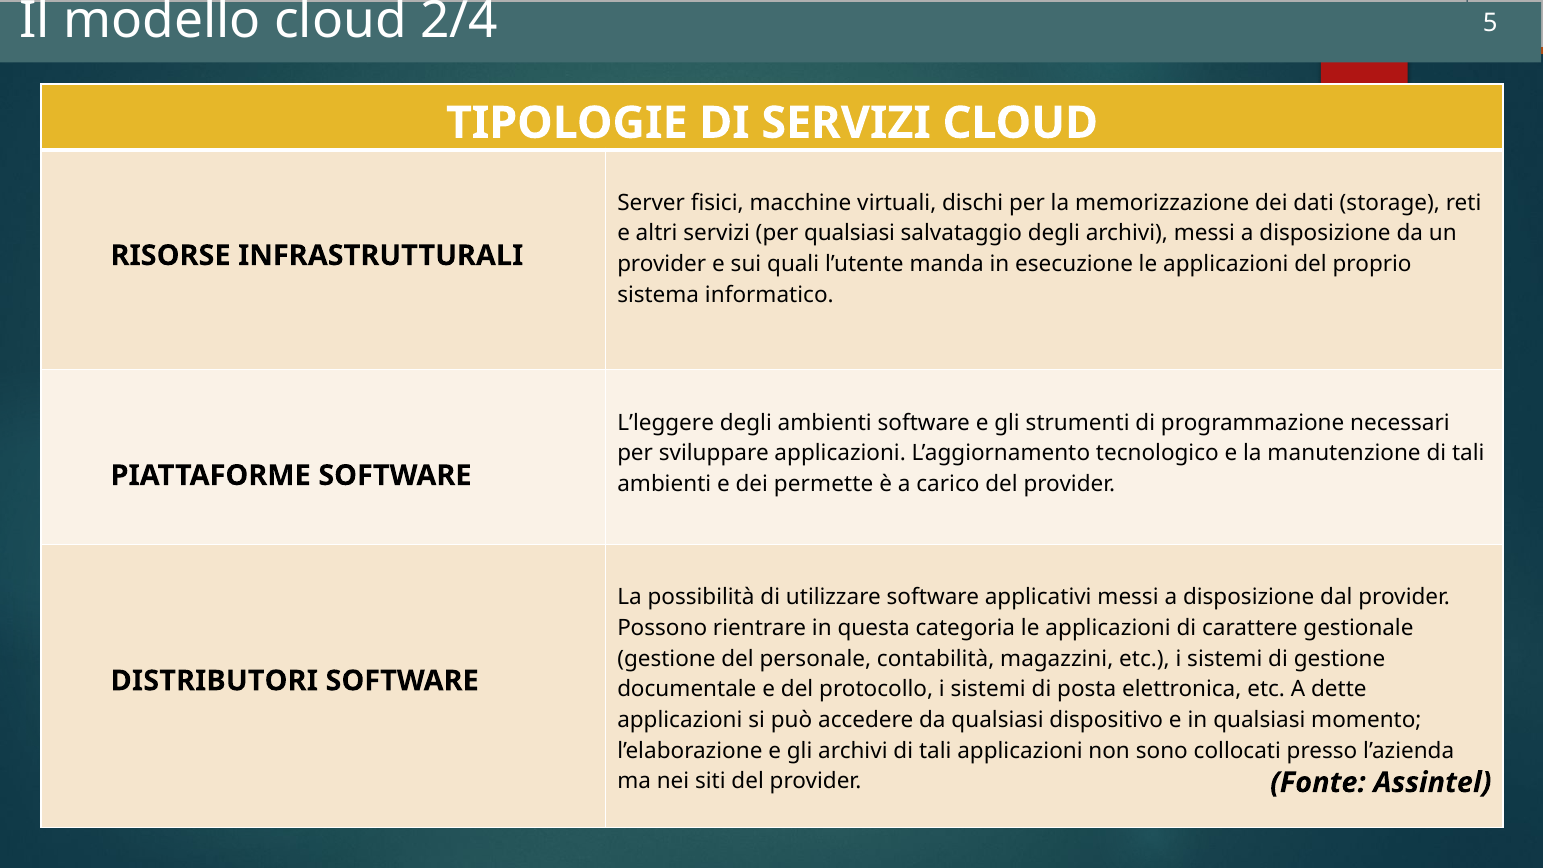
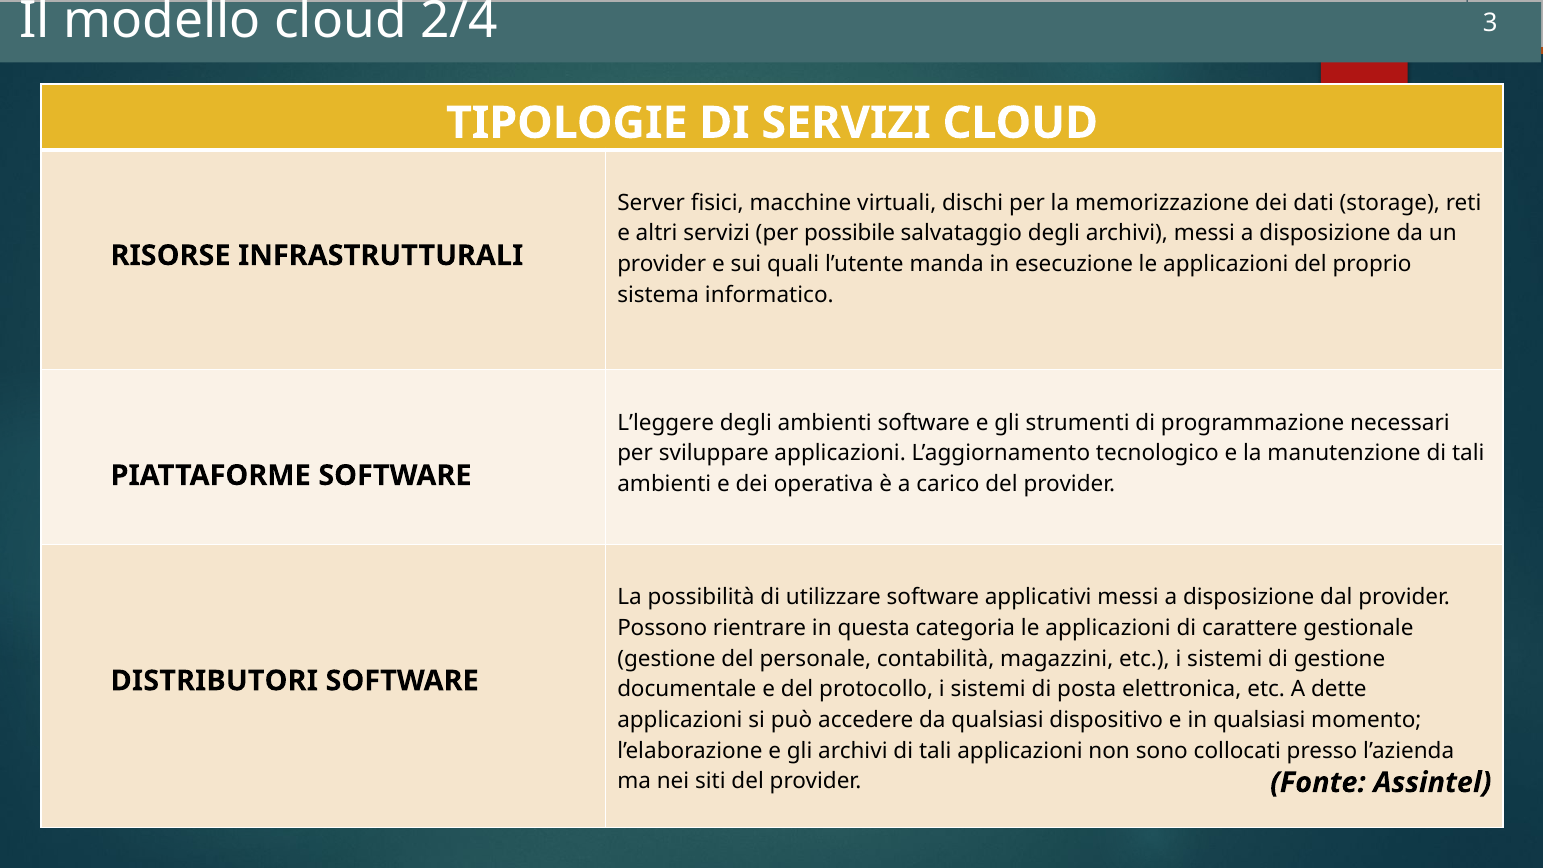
5: 5 -> 3 (1490, 23)
per qualsiasi: qualsiasi -> possibile (850, 233)
permette: permette -> operativa (824, 484)
